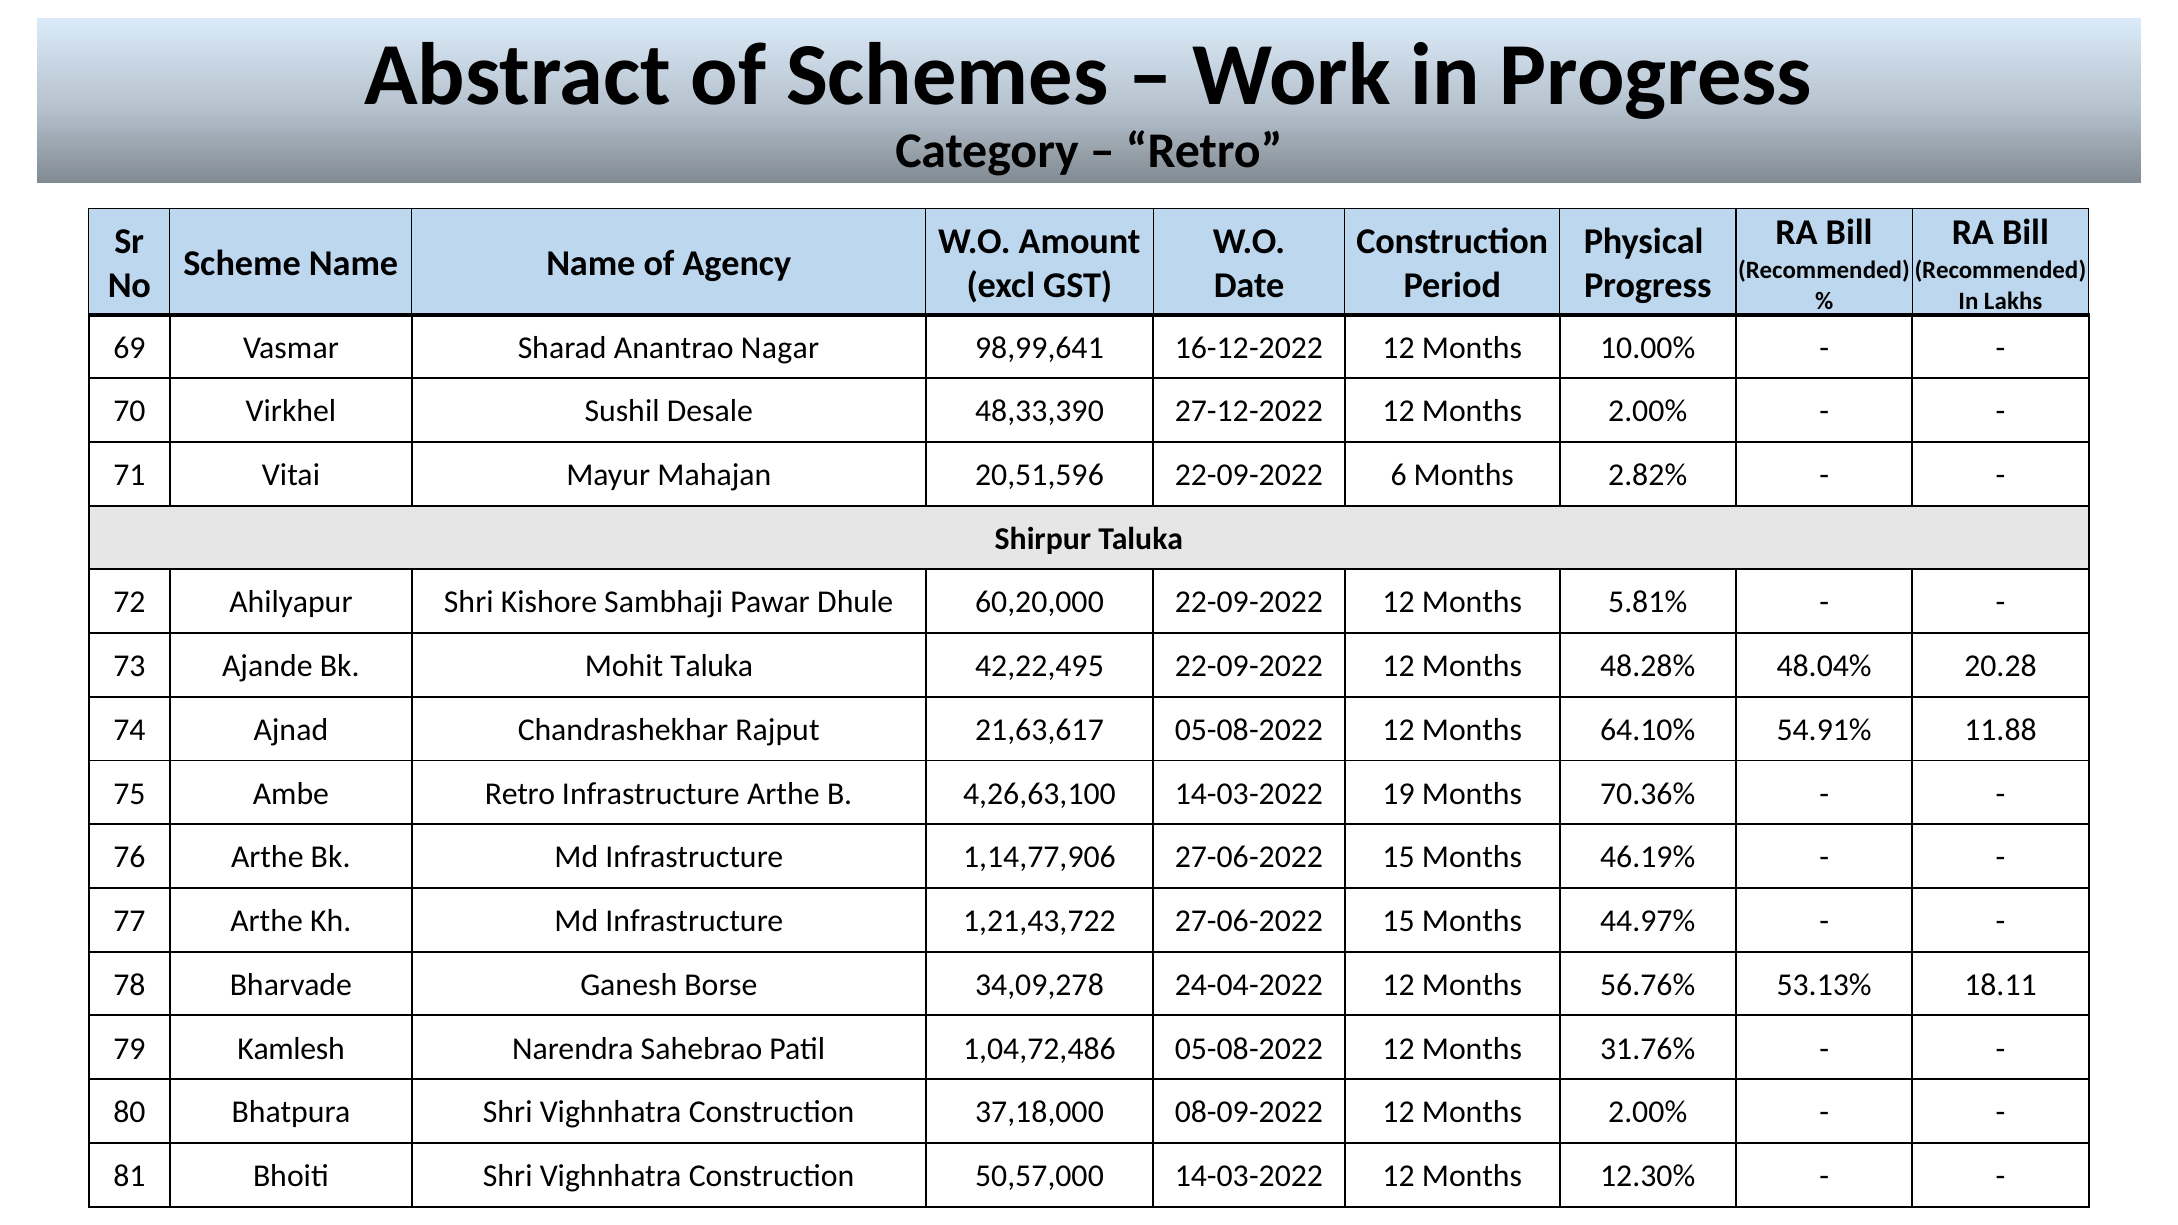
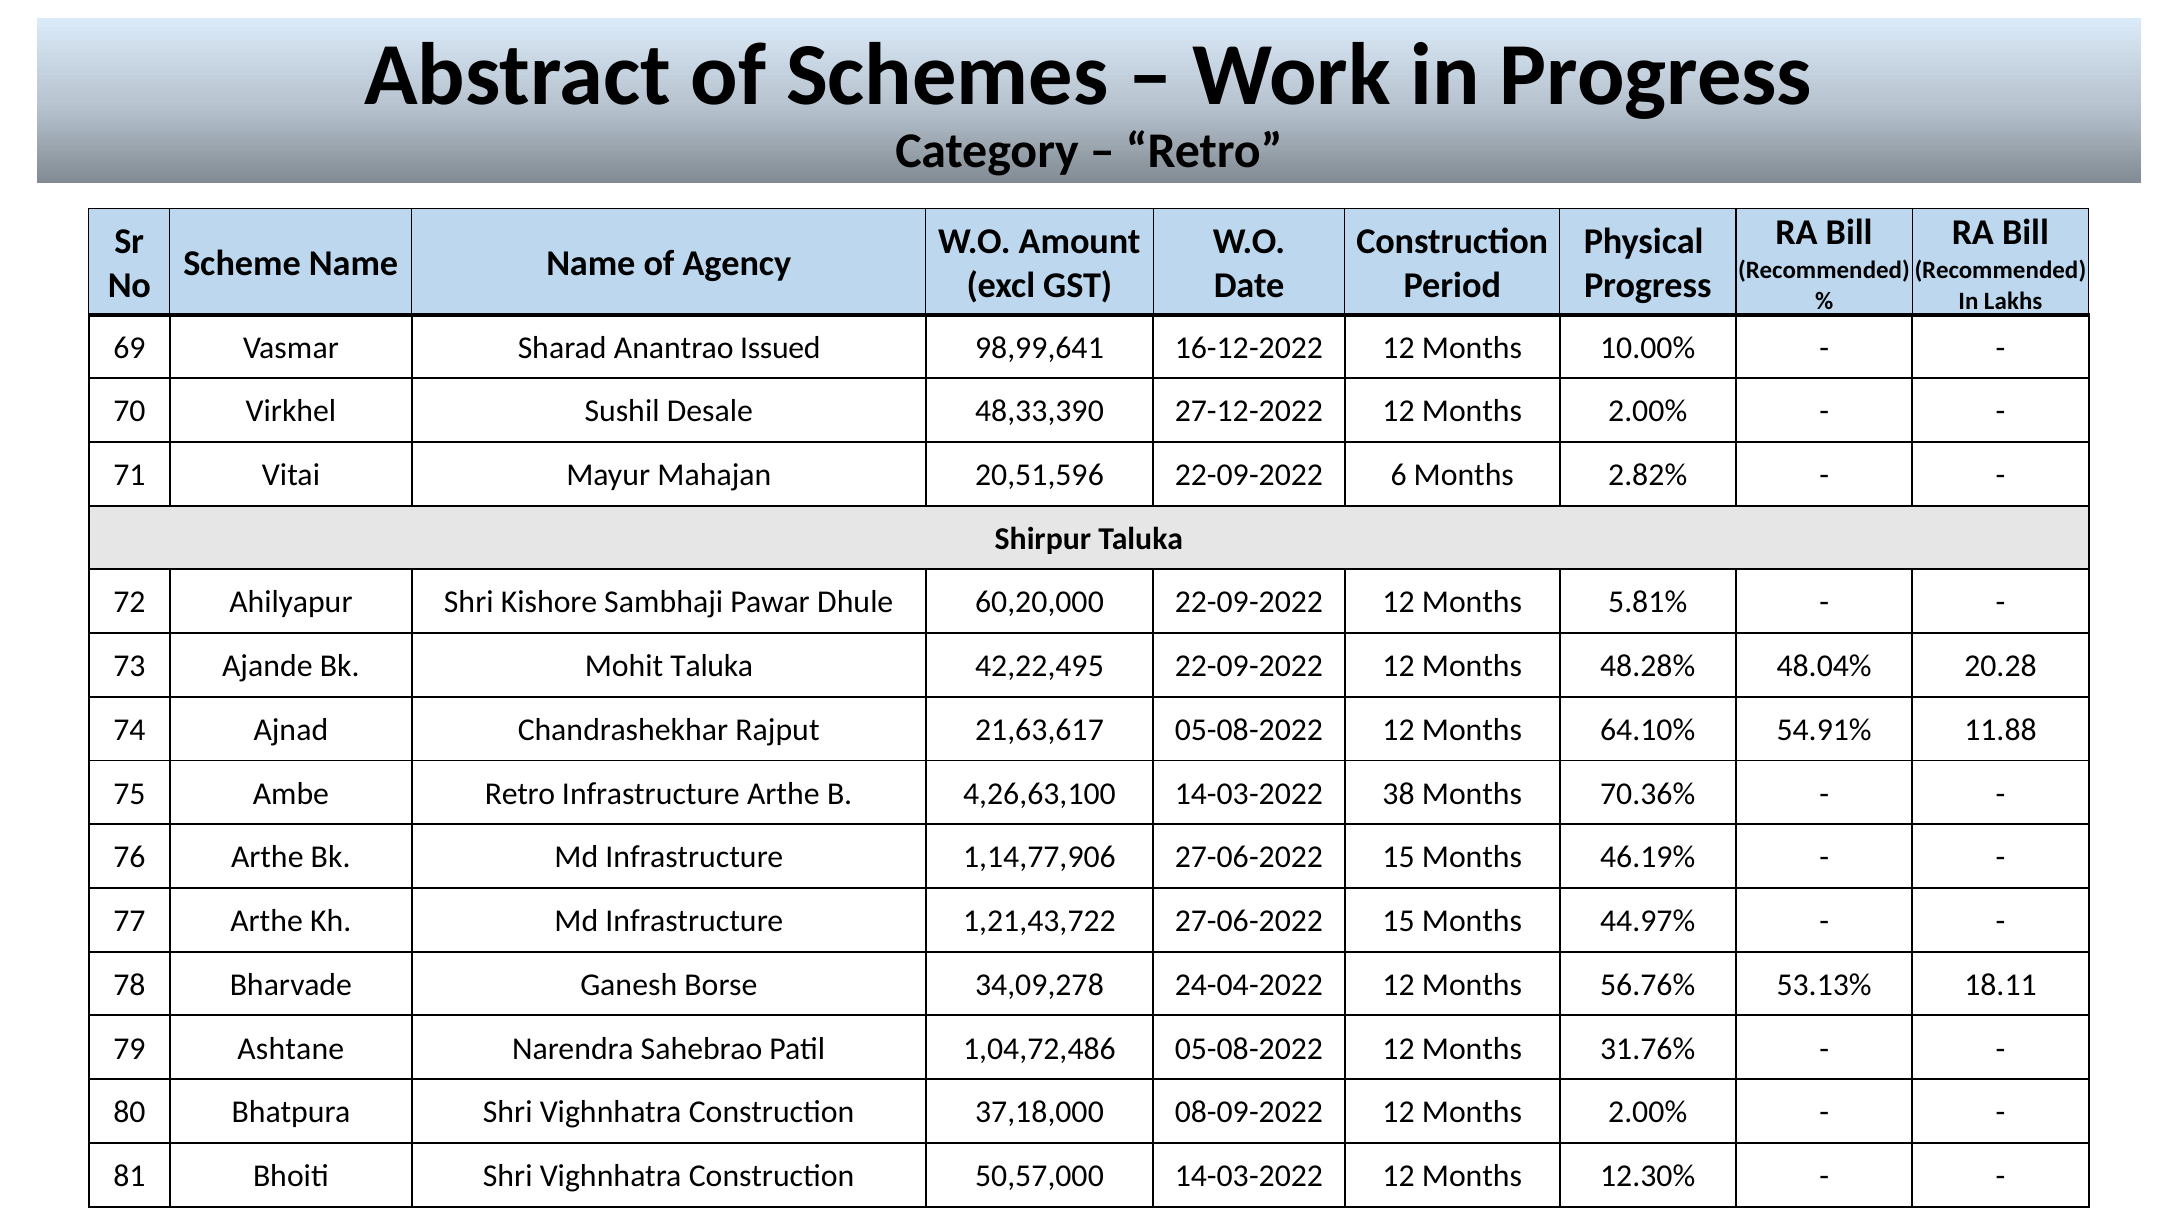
Nagar: Nagar -> Issued (780, 348)
19: 19 -> 38 (1399, 794)
Kamlesh: Kamlesh -> Ashtane (291, 1049)
